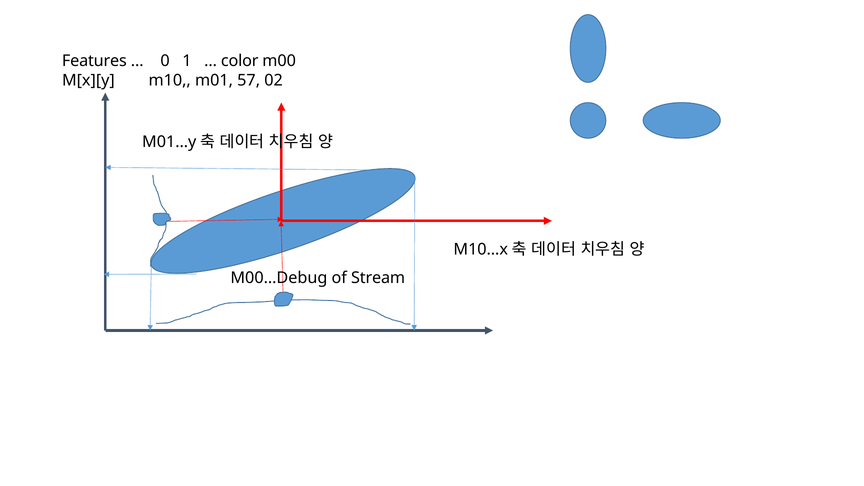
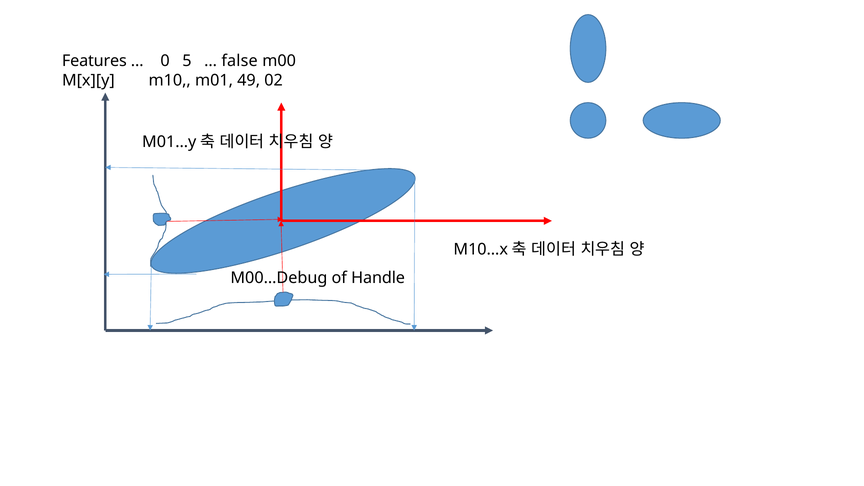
1: 1 -> 5 (187, 61)
color: color -> false (240, 61)
57: 57 -> 49 (249, 80)
Stream: Stream -> Handle (378, 278)
